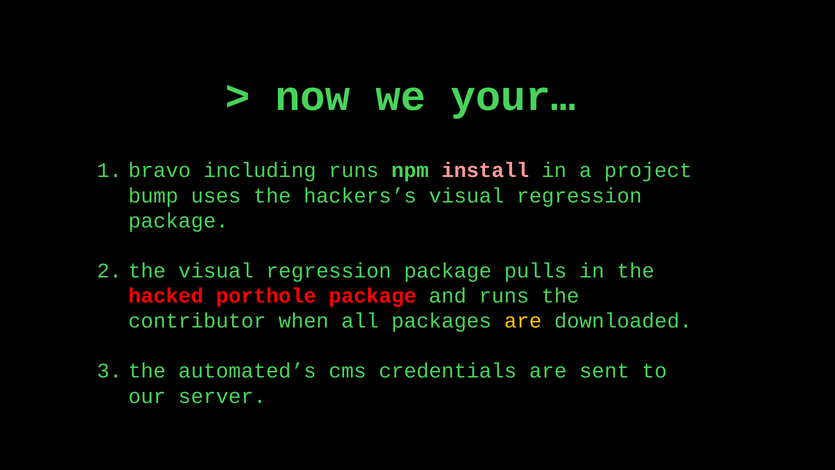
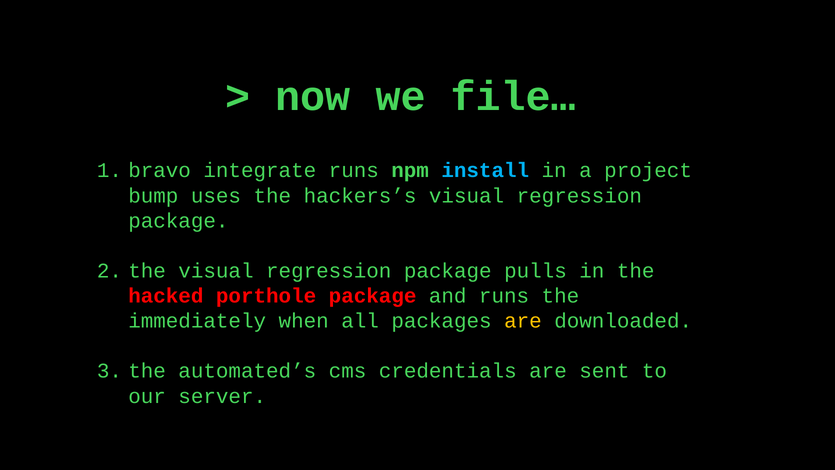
your…: your… -> file… (513, 97)
including: including -> integrate (260, 170)
install colour: pink -> light blue (485, 170)
contributor: contributor -> immediately (197, 321)
